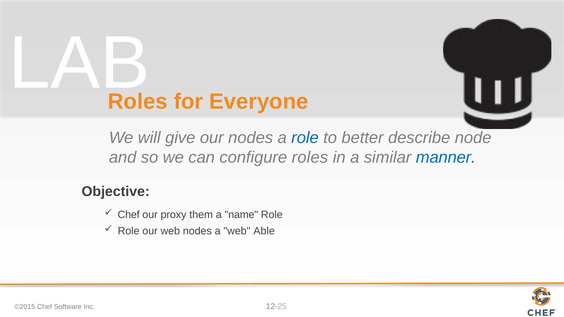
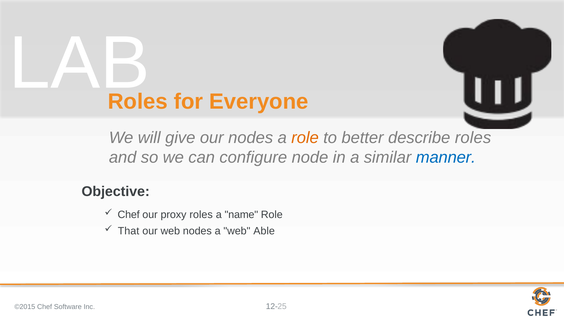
role colour: blue -> orange (305, 138)
describe node: node -> roles (473, 138)
configure roles: roles -> node (310, 158)
proxy them: them -> roles (201, 215)
Role: Role -> That (129, 231)
